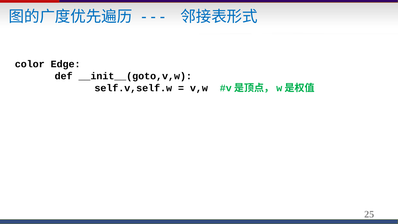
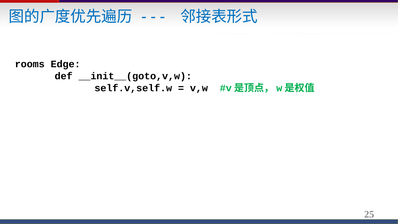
color: color -> rooms (30, 64)
